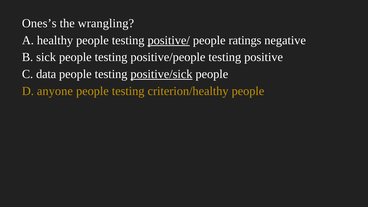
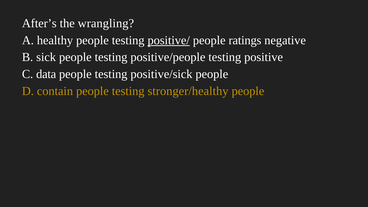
Ones’s: Ones’s -> After’s (39, 23)
positive/sick underline: present -> none (161, 74)
anyone: anyone -> contain (55, 91)
criterion/healthy: criterion/healthy -> stronger/healthy (188, 91)
